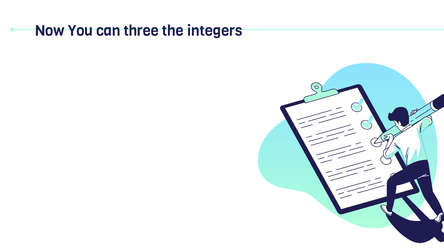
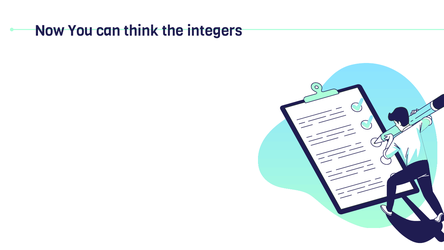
three: three -> think (141, 31)
